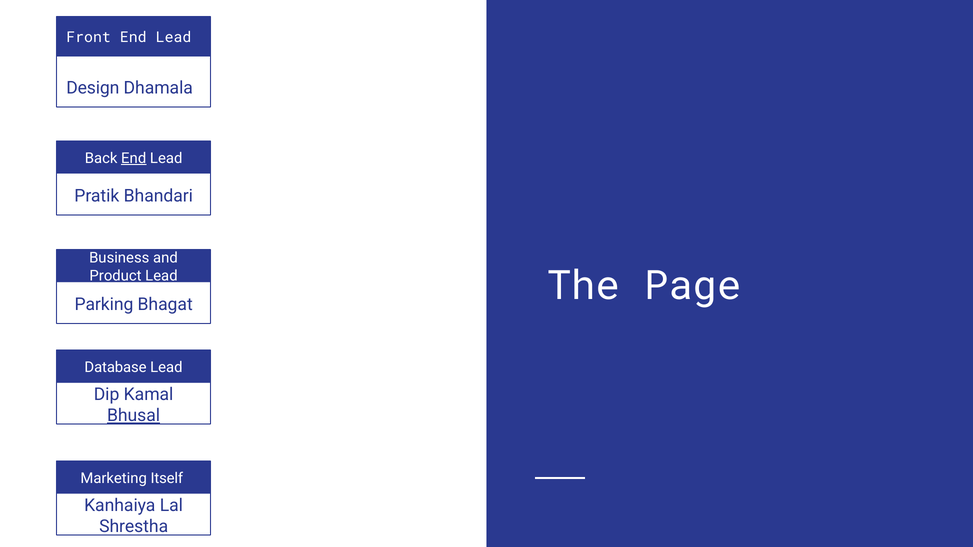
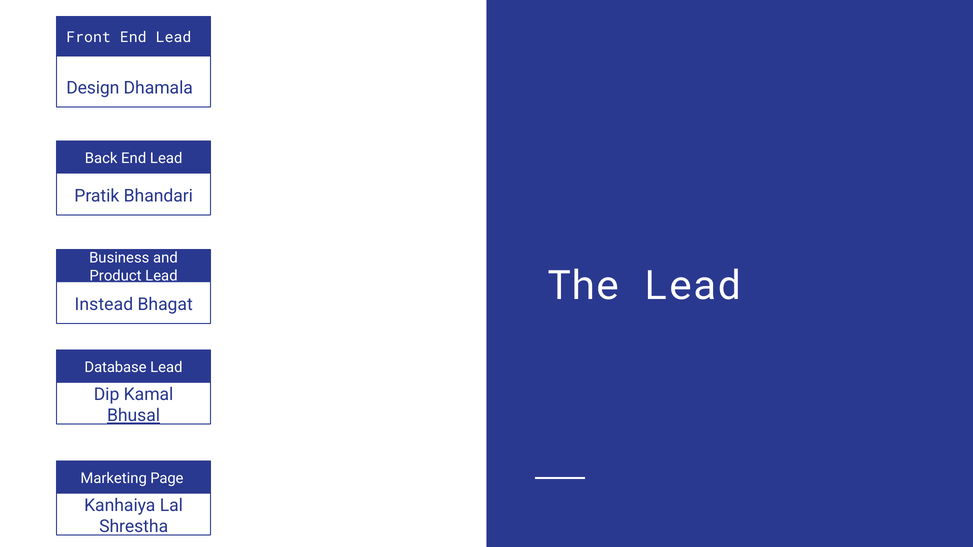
End underline: present -> none (134, 158)
The Page: Page -> Lead (693, 286)
Parking: Parking -> Instead (104, 305)
Itself: Itself -> Page (167, 479)
